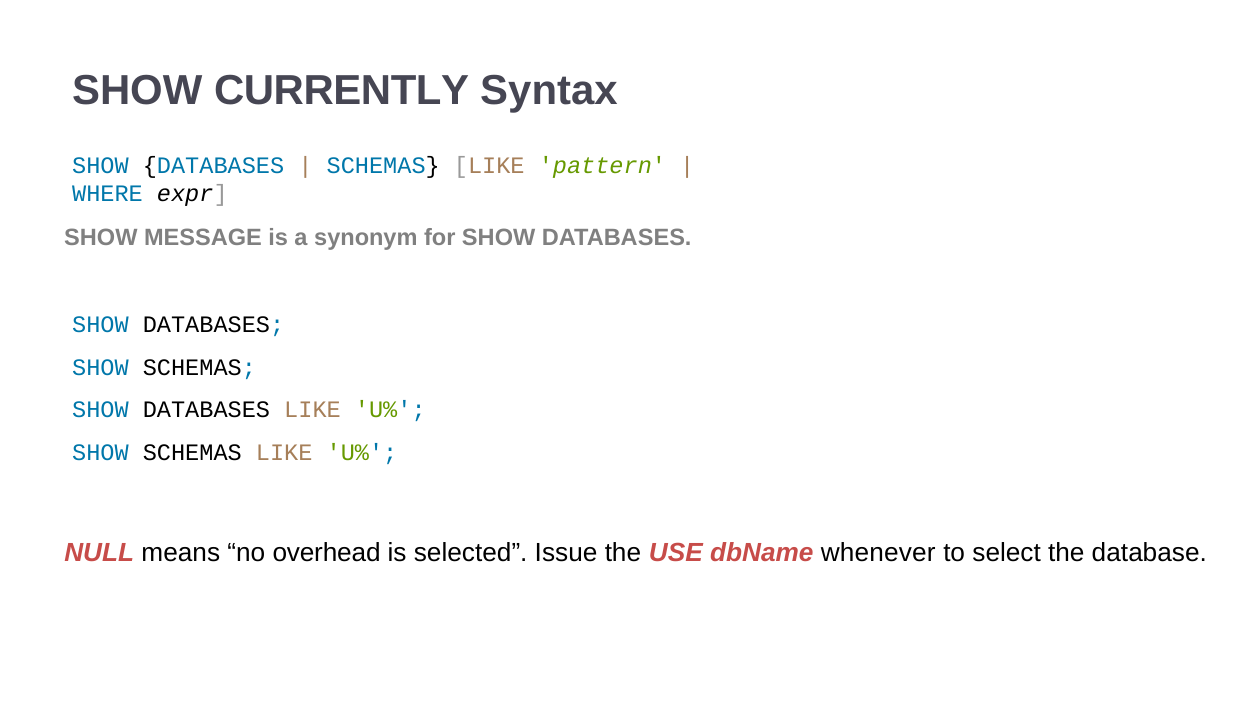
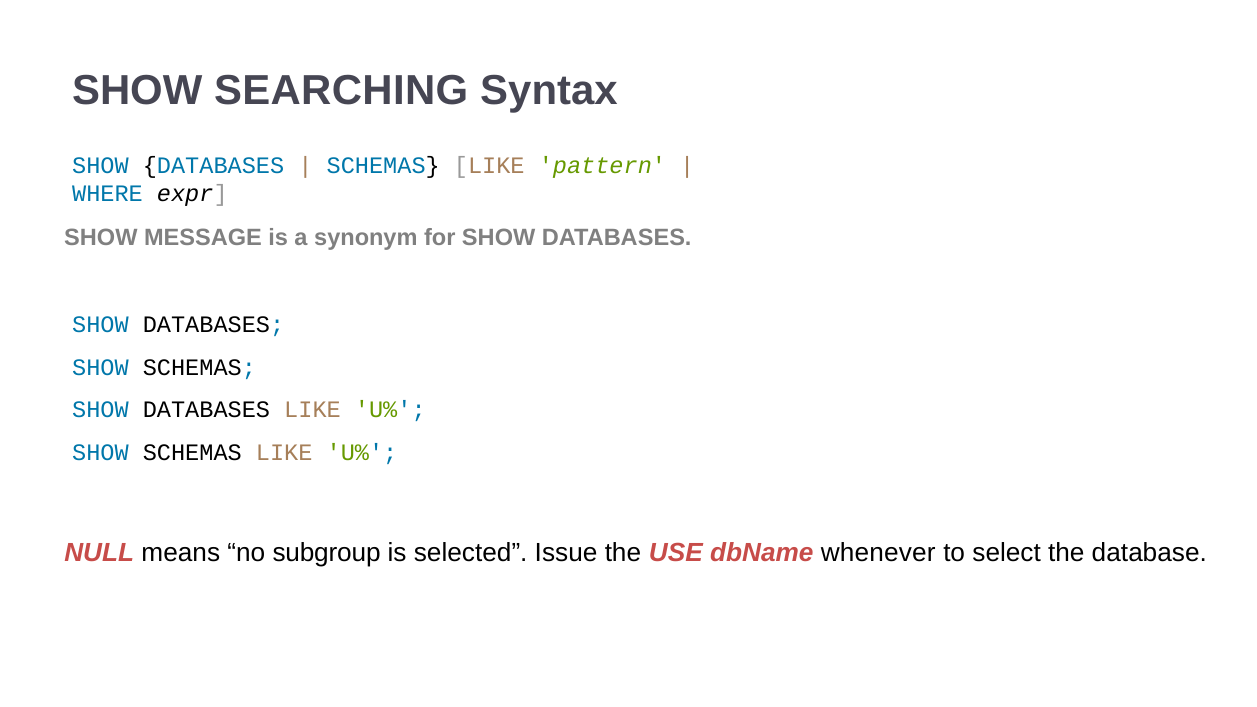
CURRENTLY: CURRENTLY -> SEARCHING (341, 91)
overhead: overhead -> subgroup (327, 553)
